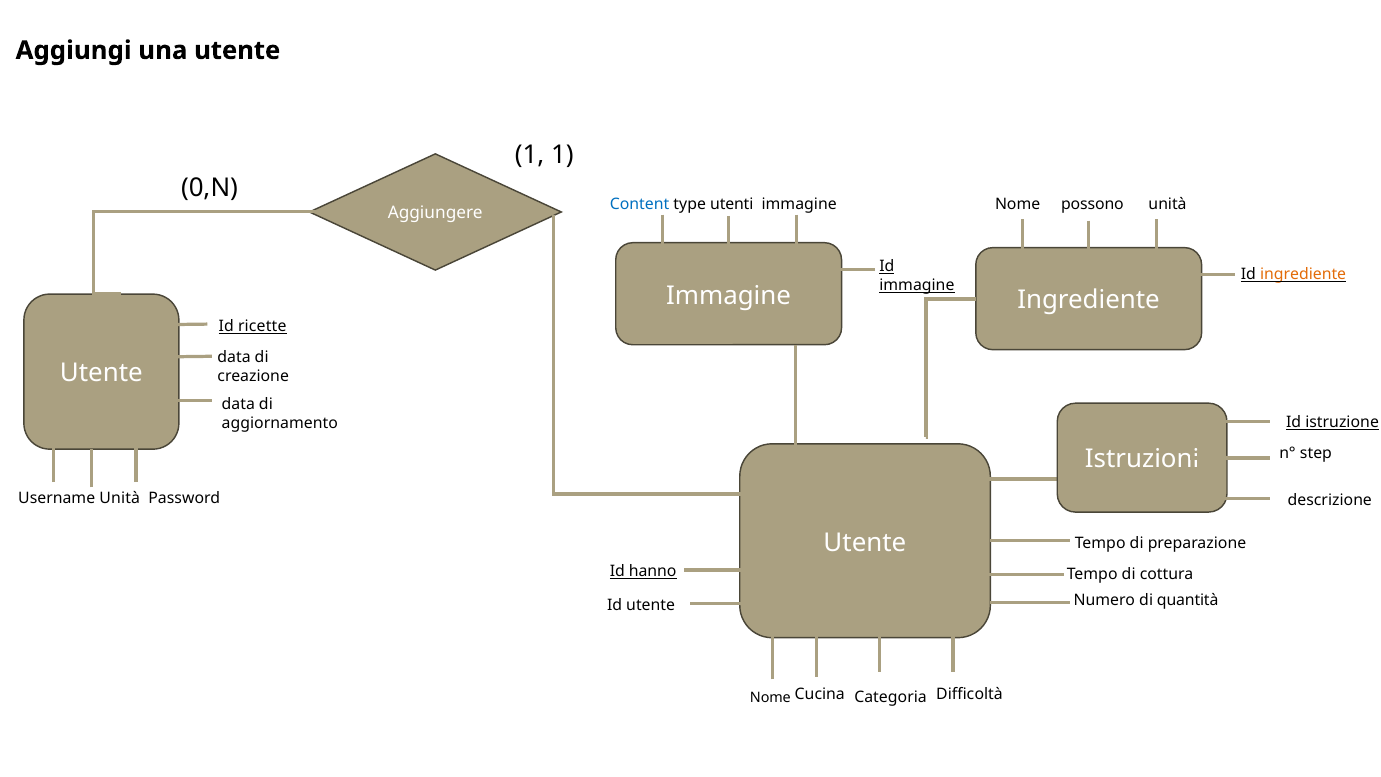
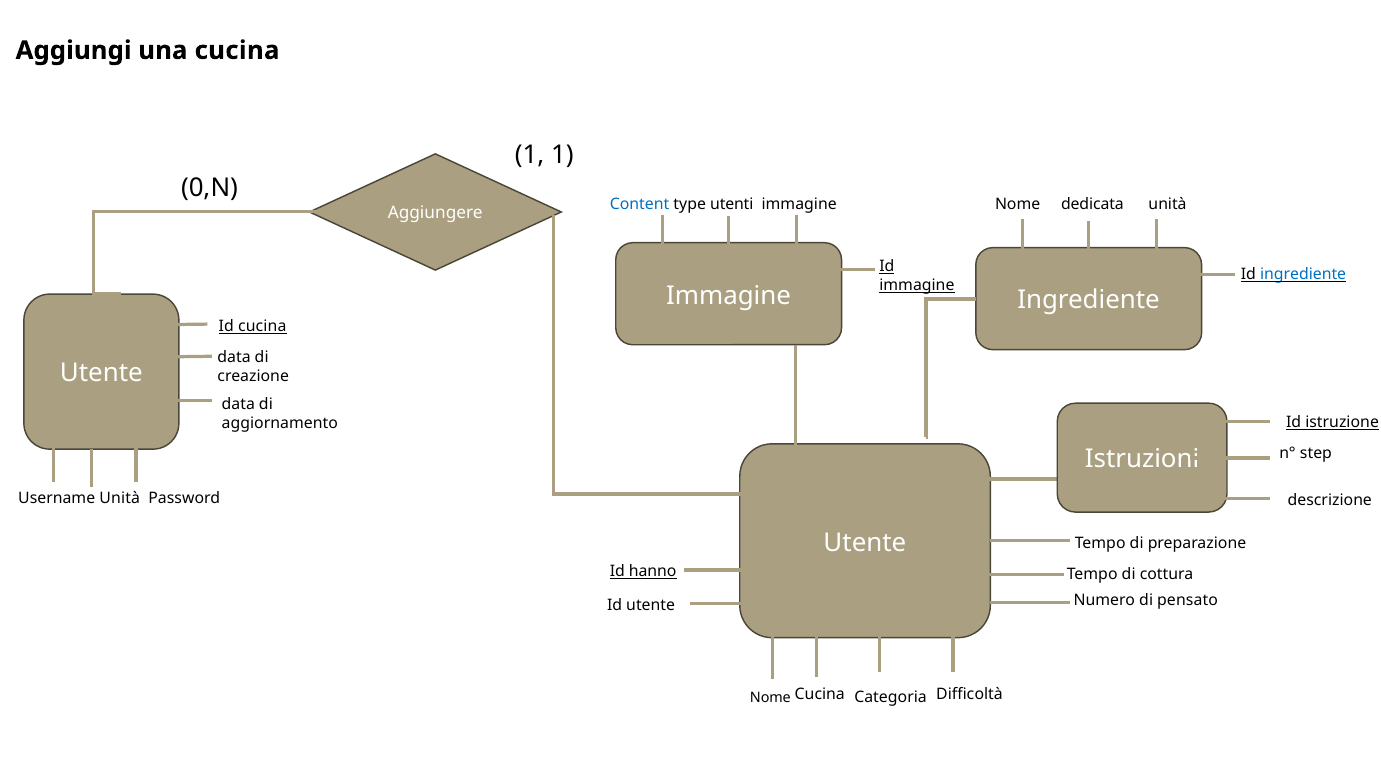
una utente: utente -> cucina (237, 50)
possono: possono -> dedicata (1092, 204)
ingrediente colour: orange -> blue (1303, 274)
Id ricette: ricette -> cucina (262, 326)
quantità: quantità -> pensato (1188, 600)
